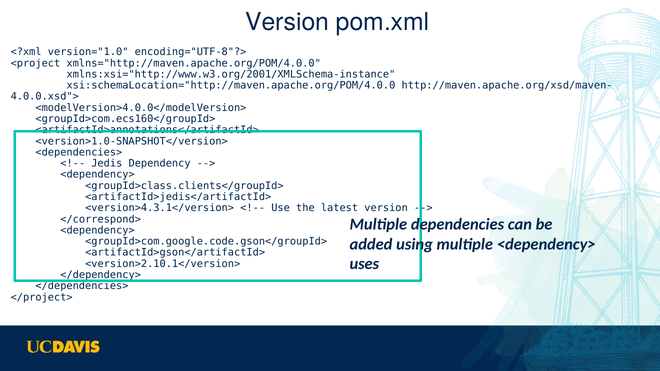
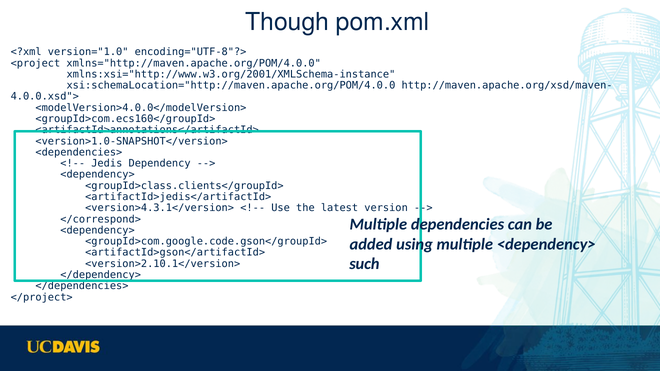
Version: Version -> Though (287, 22)
uses: uses -> such (364, 264)
